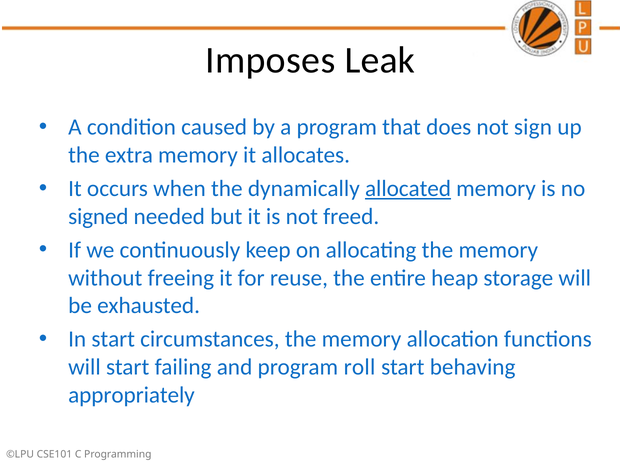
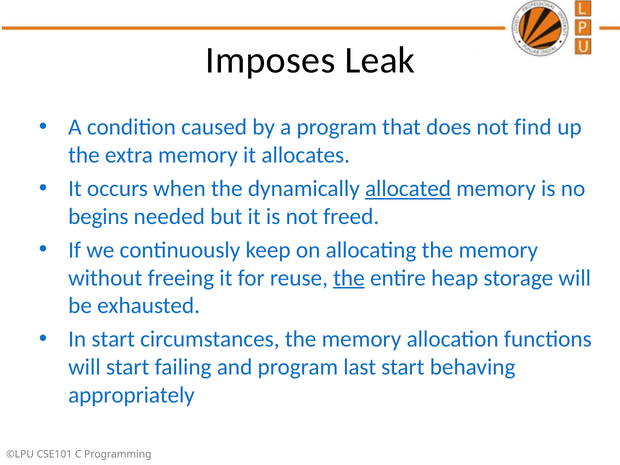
sign: sign -> find (533, 127)
signed: signed -> begins (98, 216)
the underline: none -> present (349, 278)
roll: roll -> last (360, 367)
